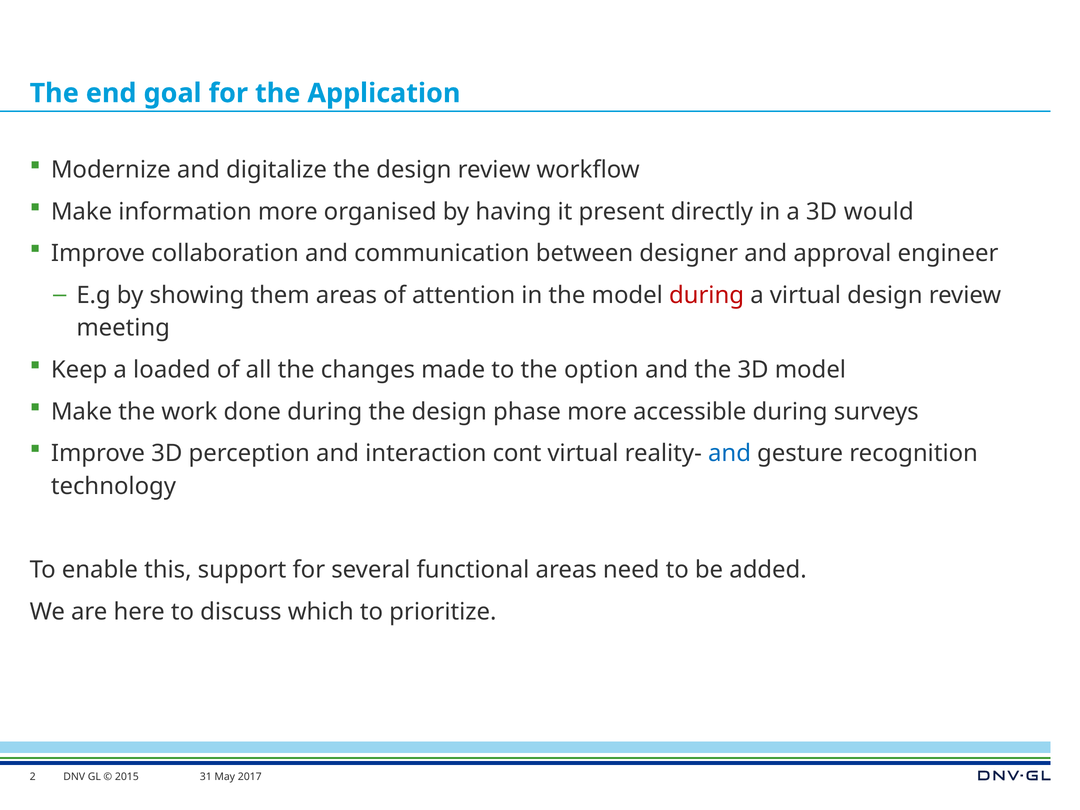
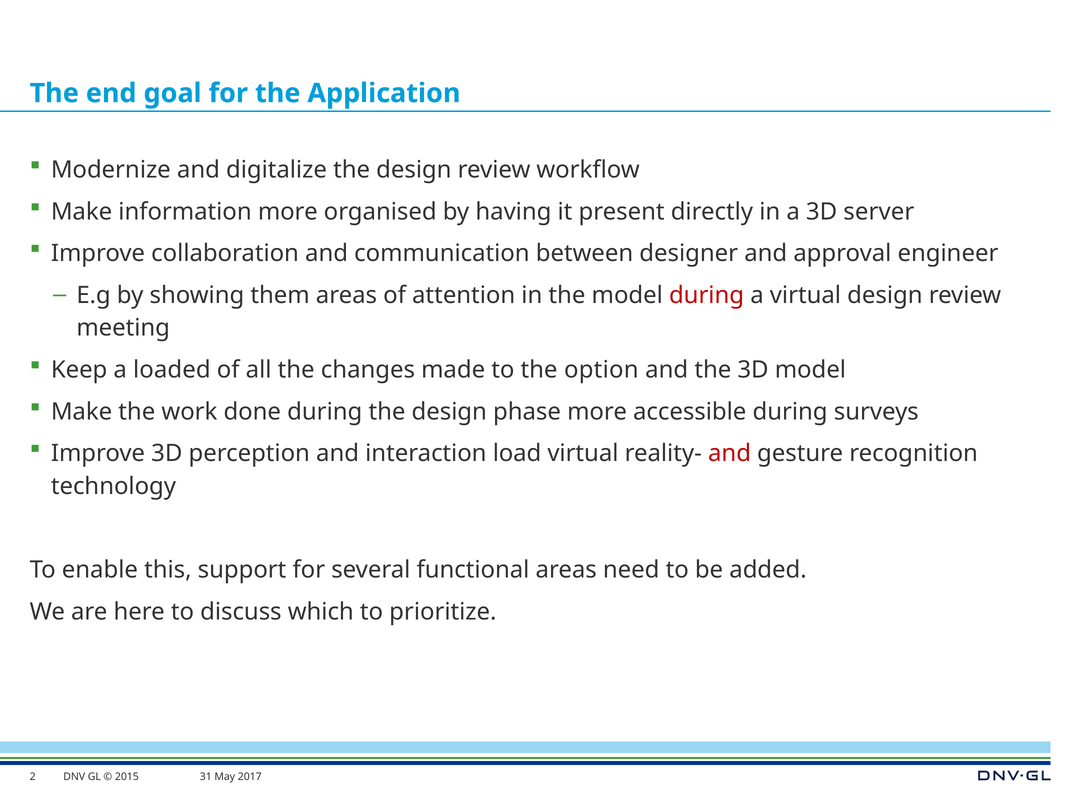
would: would -> server (879, 212)
cont: cont -> load (517, 453)
and colour: blue -> red (730, 453)
